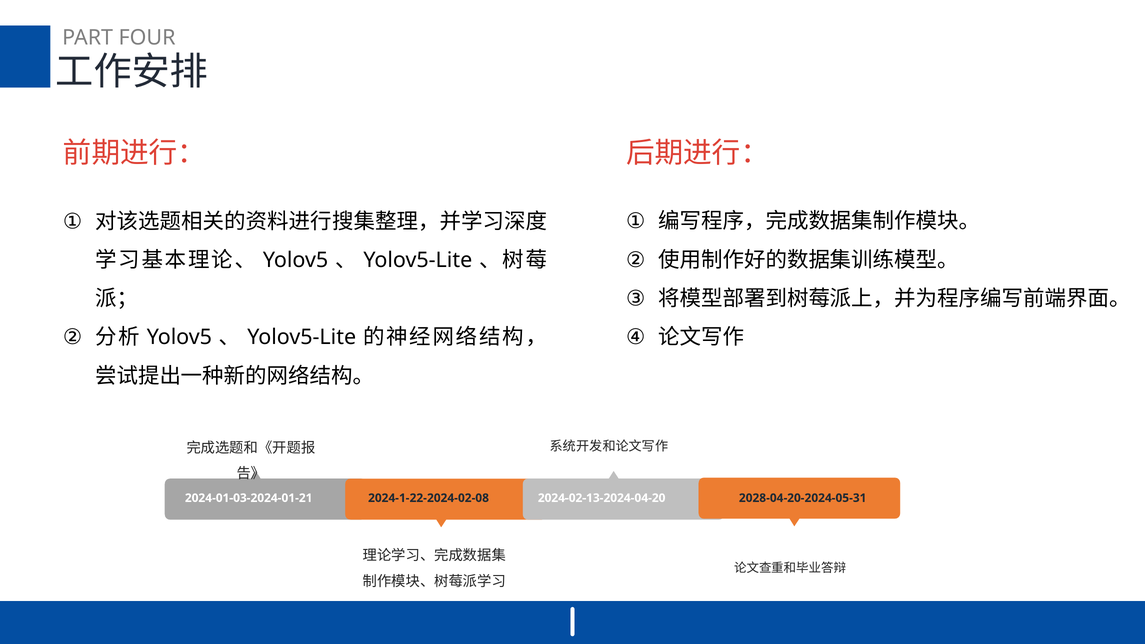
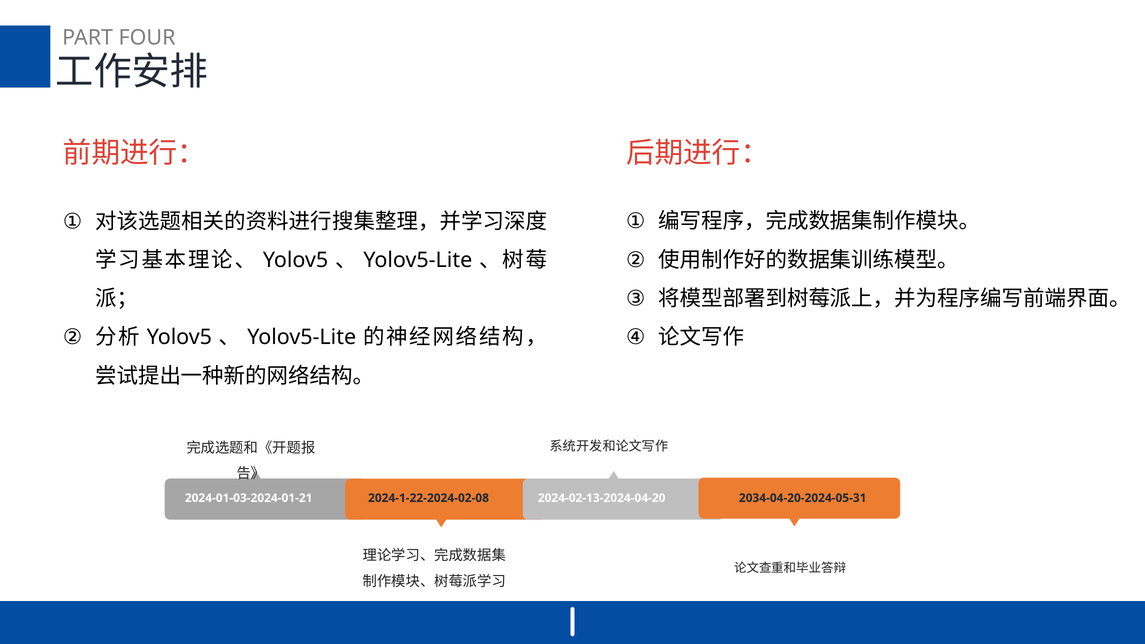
2028-04-20-2024-05-31: 2028-04-20-2024-05-31 -> 2034-04-20-2024-05-31 (803, 498)
